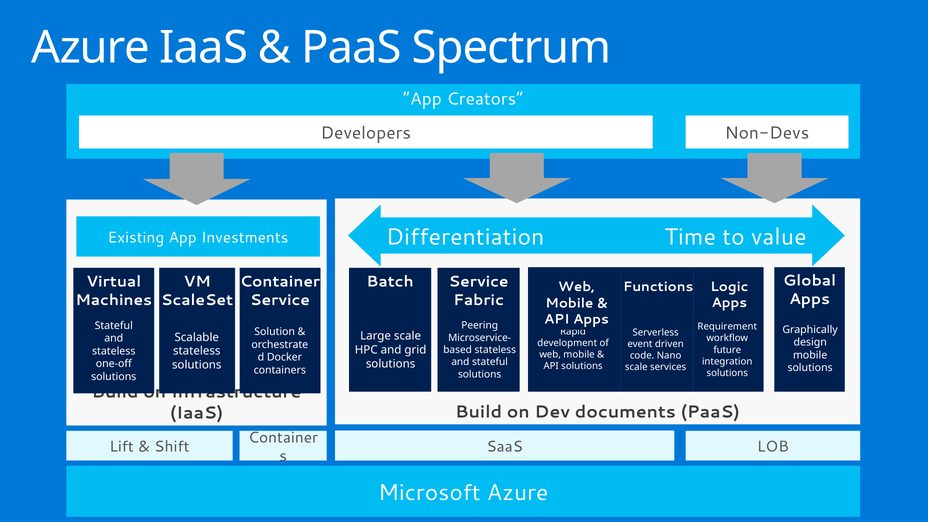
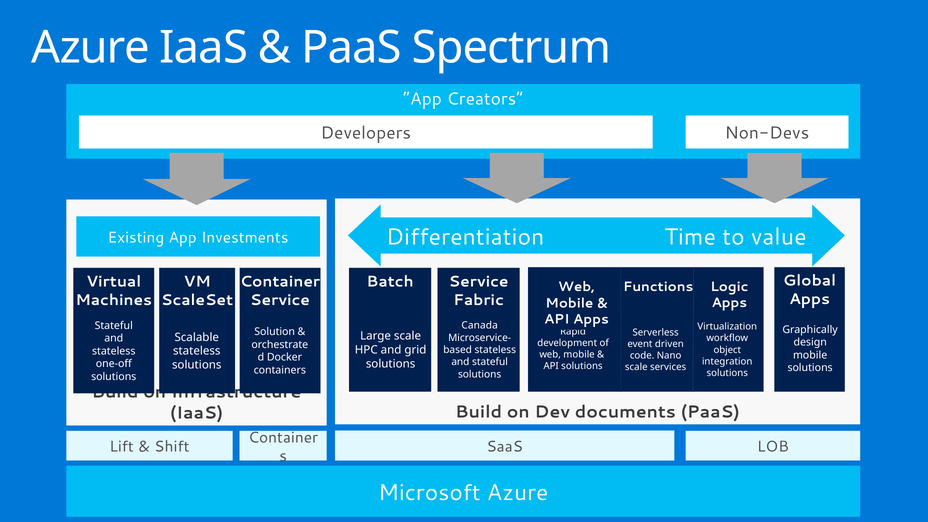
Peering: Peering -> Canada (480, 326)
Requirement: Requirement -> Virtualization (727, 327)
future: future -> object (727, 350)
